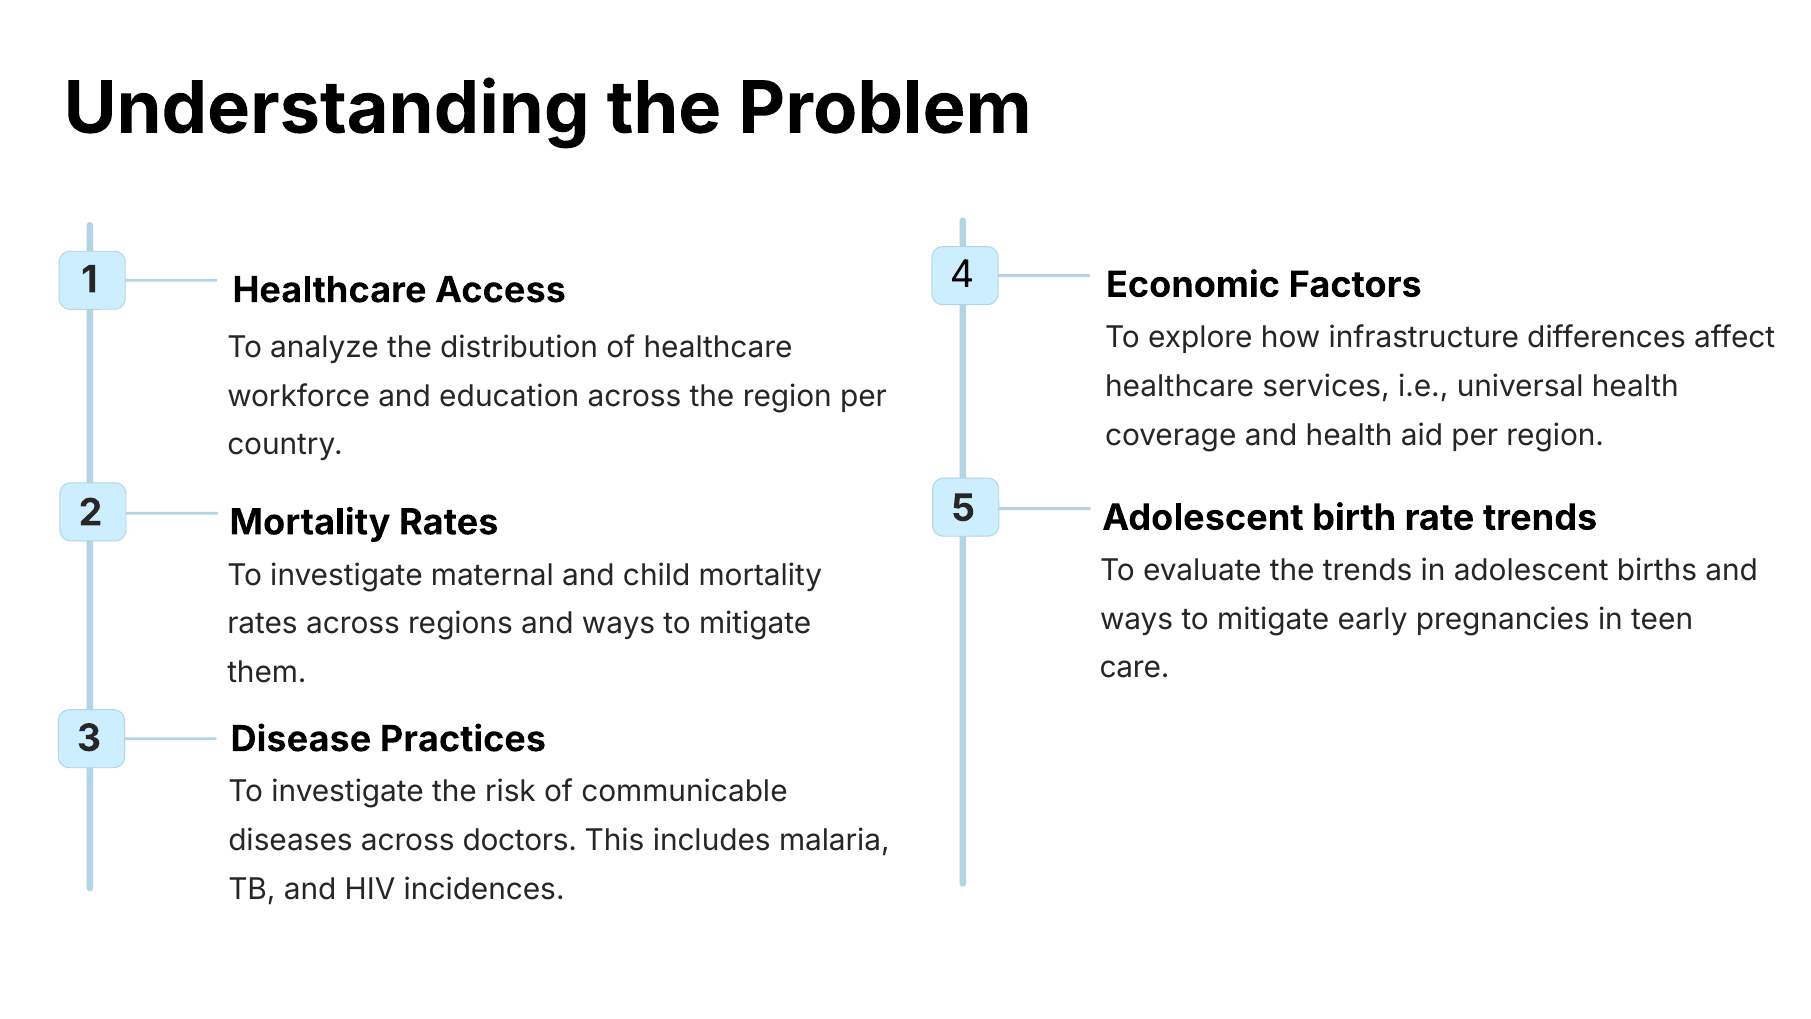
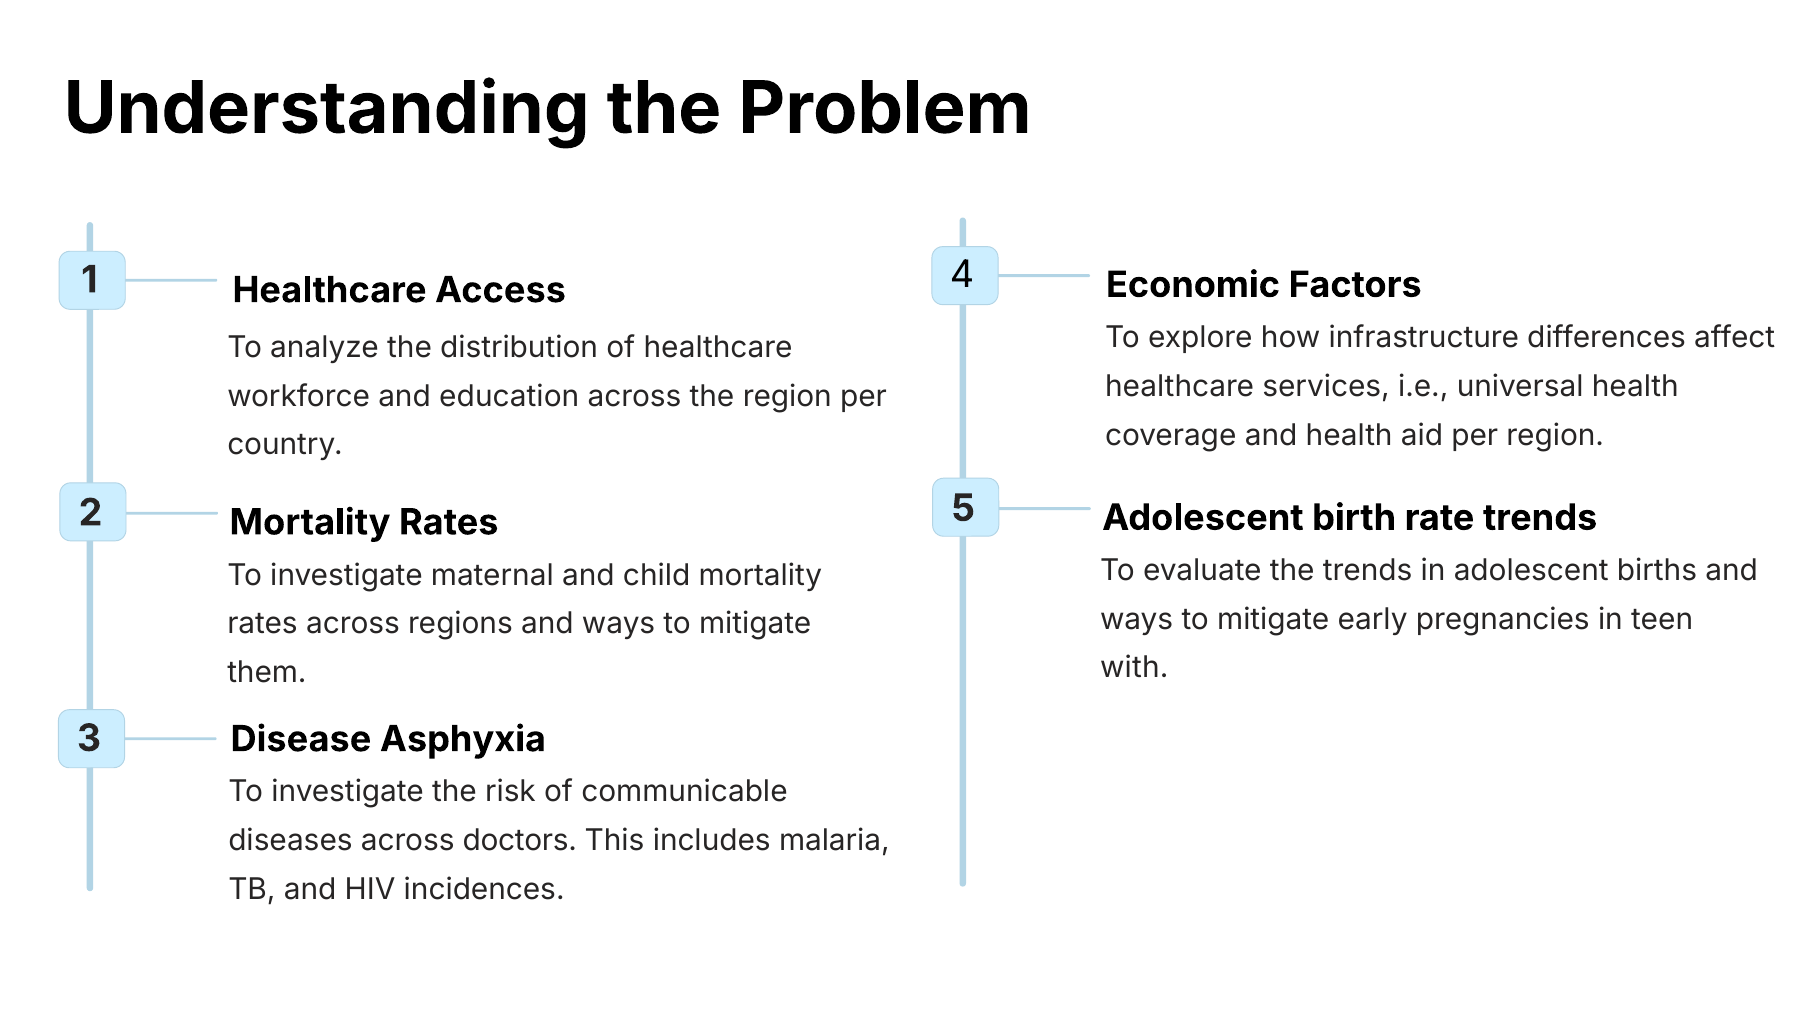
care: care -> with (1134, 668)
Practices: Practices -> Asphyxia (463, 739)
